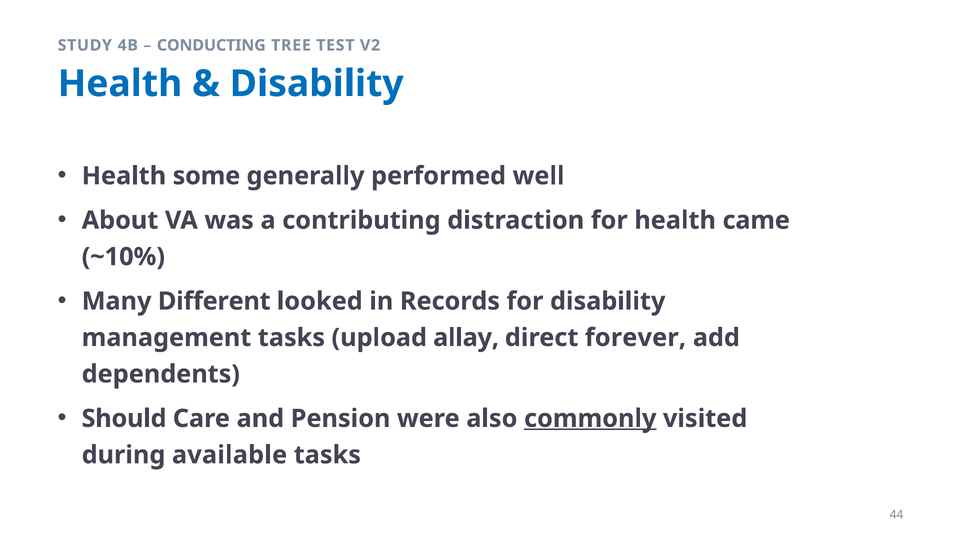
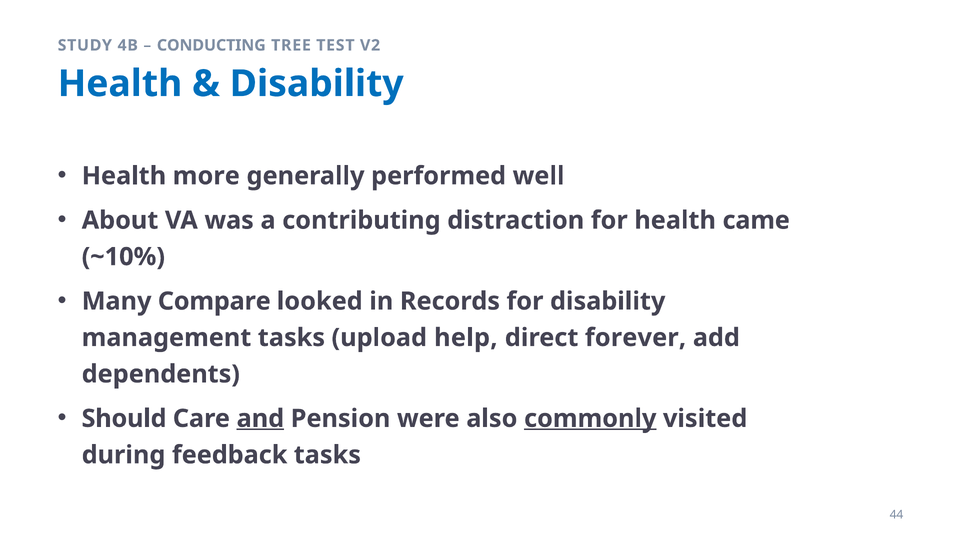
some: some -> more (206, 176)
Different: Different -> Compare (214, 302)
allay: allay -> help (466, 338)
and underline: none -> present (260, 419)
available: available -> feedback (230, 455)
